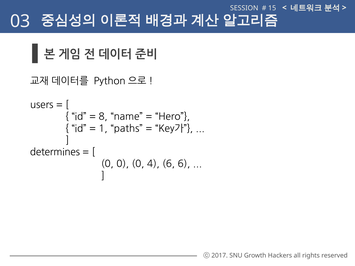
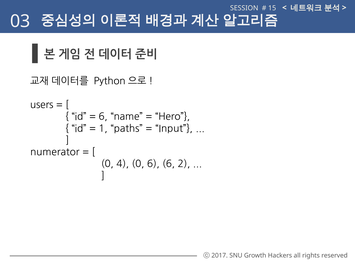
8: 8 -> 6 (103, 117)
Key가: Key가 -> Input (174, 129)
determines: determines -> numerator (55, 152)
0: 0 -> 4 (123, 164)
0 4: 4 -> 6 (153, 164)
6 6: 6 -> 2 (184, 164)
